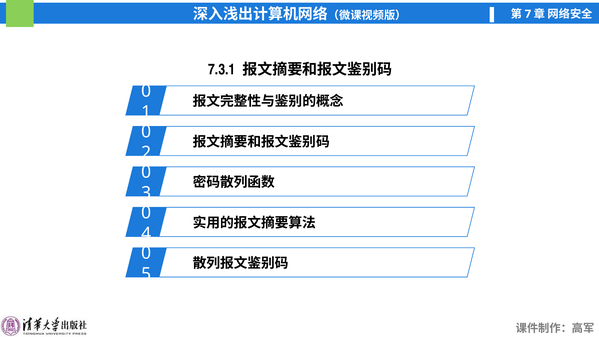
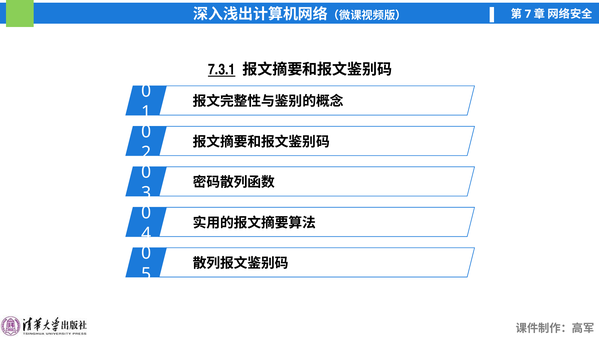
7.3.1 underline: none -> present (222, 70)
